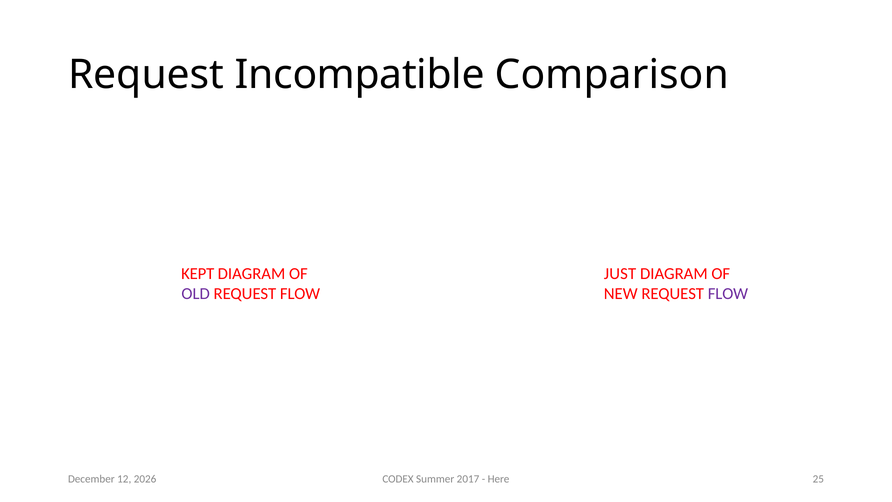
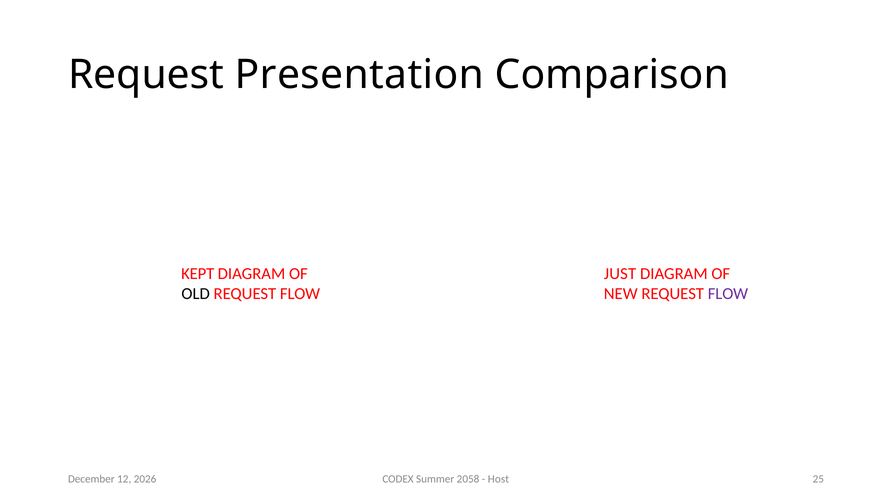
Incompatible: Incompatible -> Presentation (359, 75)
OLD colour: purple -> black (196, 294)
2017: 2017 -> 2058 (468, 479)
Here: Here -> Host (498, 479)
